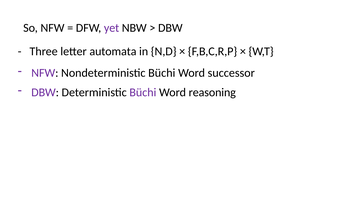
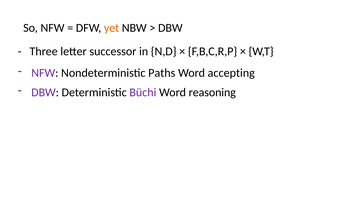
yet colour: purple -> orange (112, 28)
automata: automata -> successor (113, 51)
Nondeterministic Büchi: Büchi -> Paths (162, 73)
successor: successor -> accepting (231, 73)
